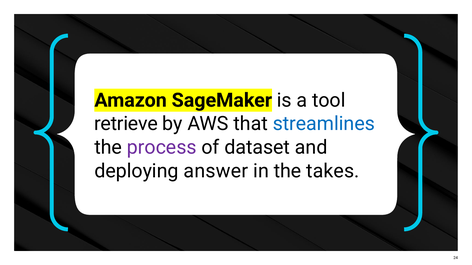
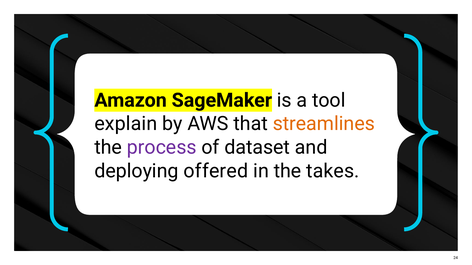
retrieve: retrieve -> explain (126, 124)
streamlines colour: blue -> orange (324, 124)
answer: answer -> offered (216, 171)
